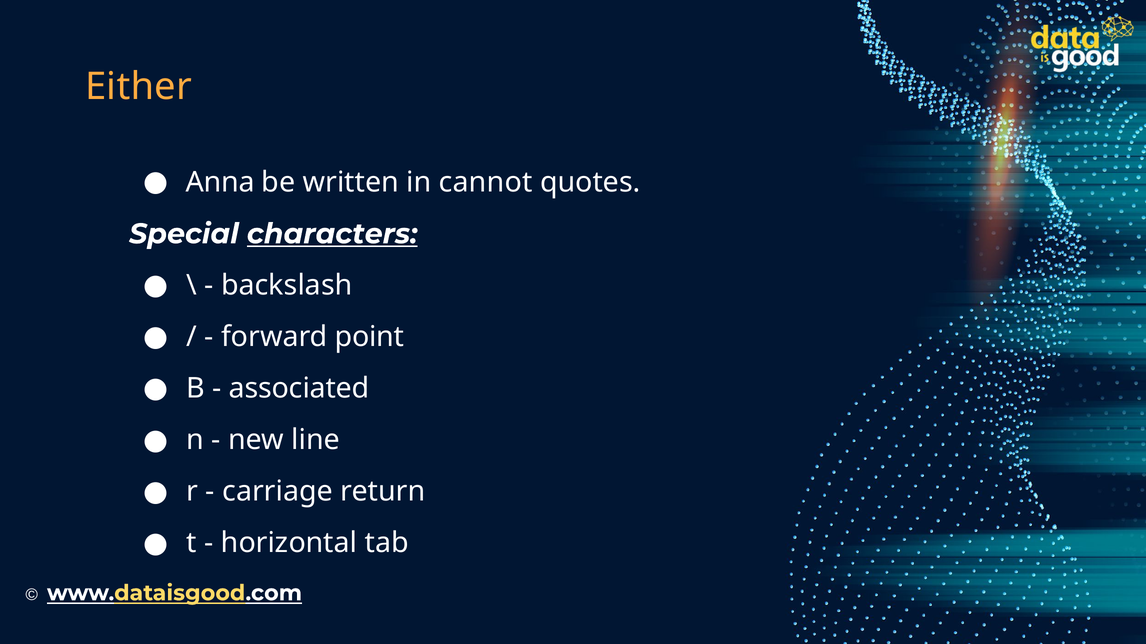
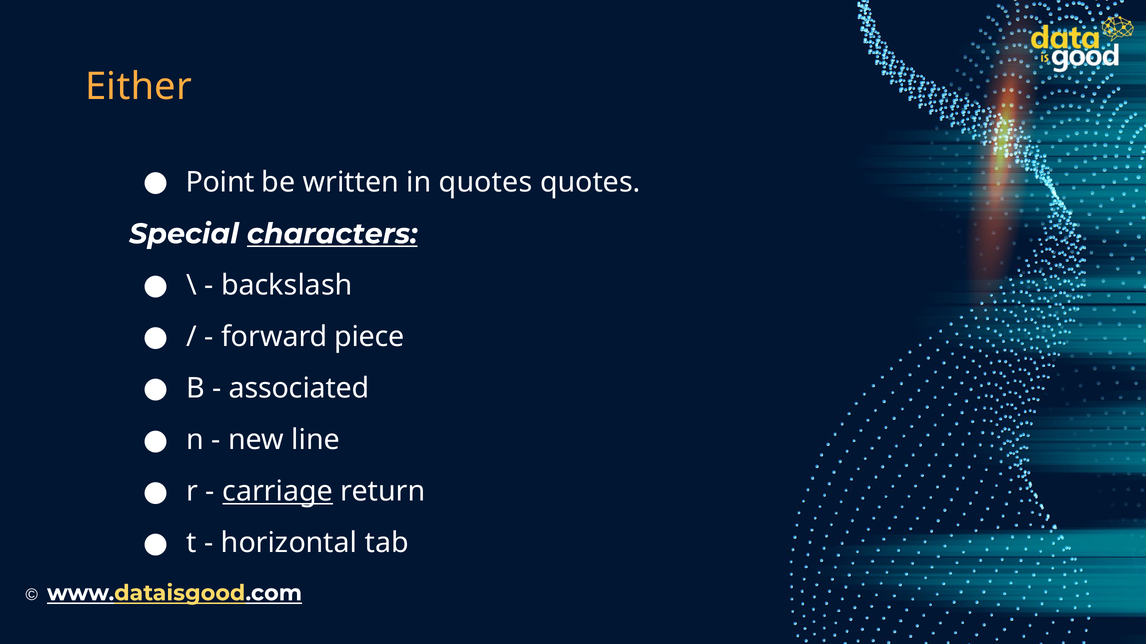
Anna: Anna -> Point (220, 183)
in cannot: cannot -> quotes (486, 183)
point: point -> piece (369, 337)
carriage underline: none -> present (278, 492)
